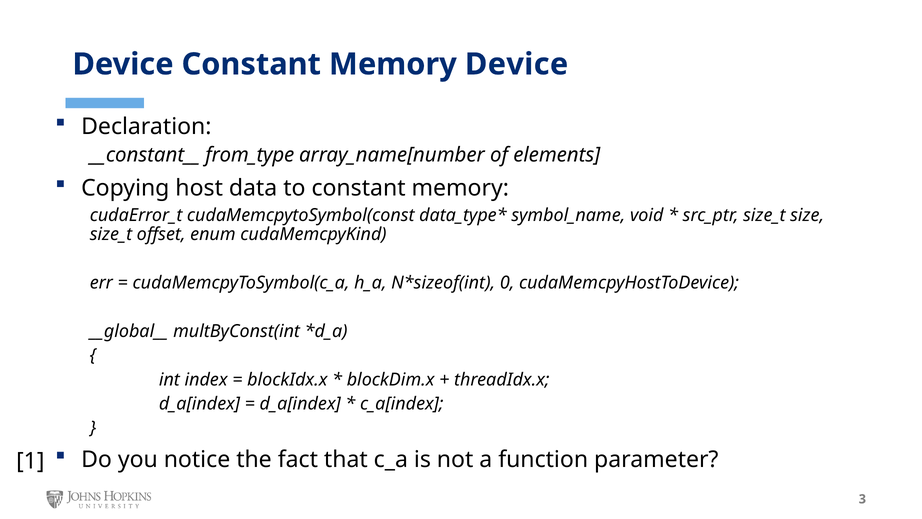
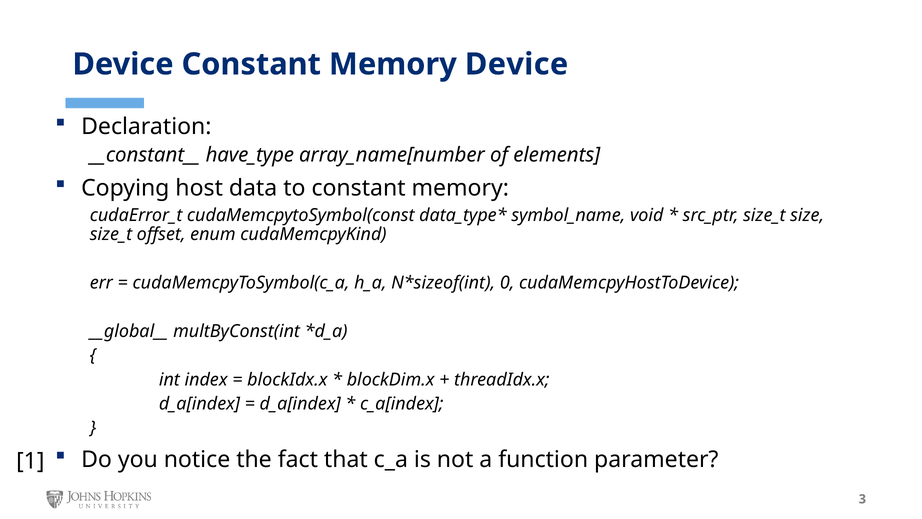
from_type: from_type -> have_type (250, 155)
